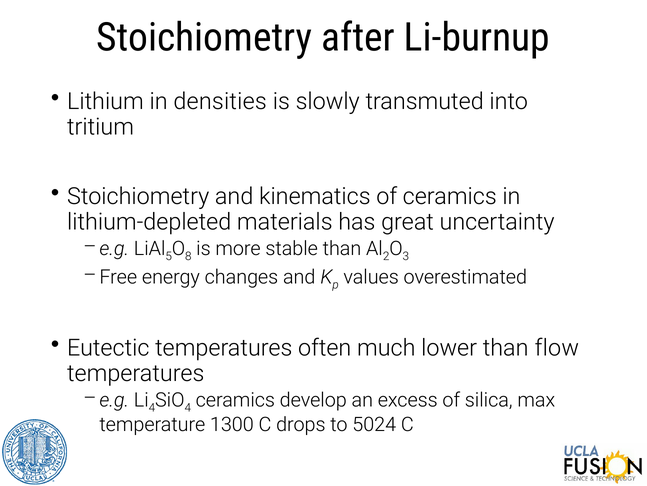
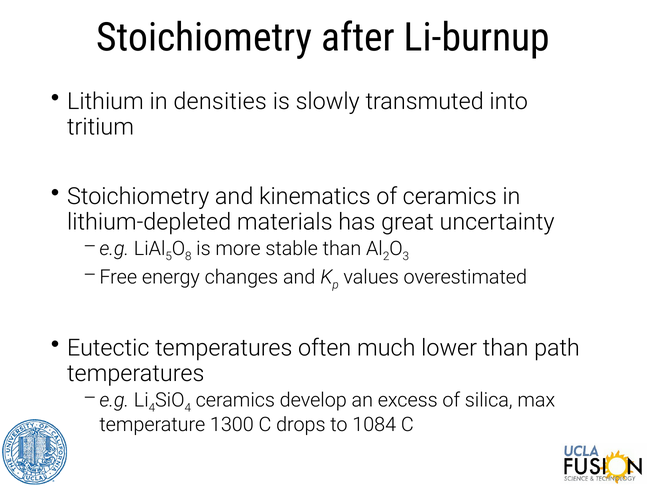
flow: flow -> path (557, 348)
5024: 5024 -> 1084 (374, 424)
